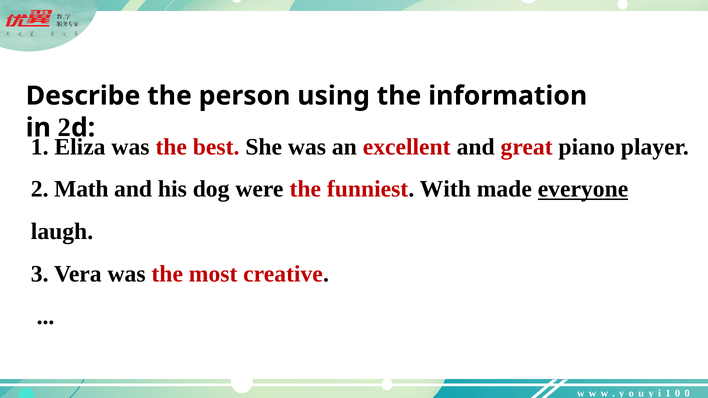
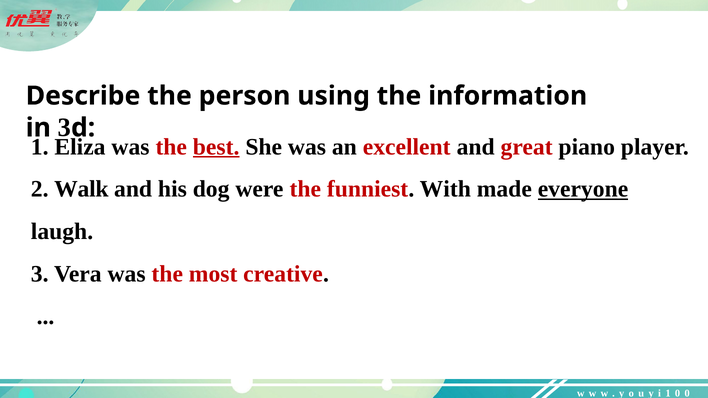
2: 2 -> 3 (64, 128)
best underline: none -> present (216, 147)
Math: Math -> Walk (81, 189)
